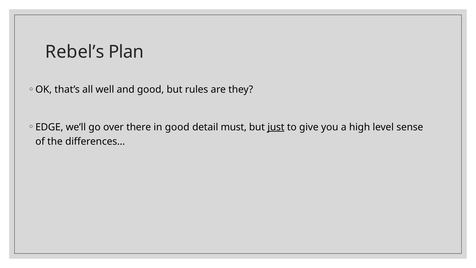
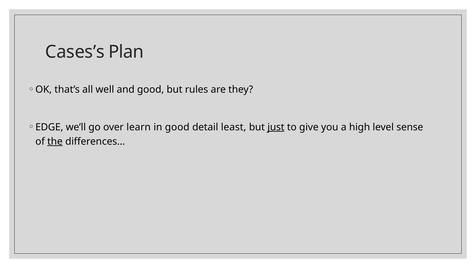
Rebel’s: Rebel’s -> Cases’s (75, 52)
there: there -> learn (139, 127)
must: must -> least (234, 127)
the underline: none -> present (55, 141)
